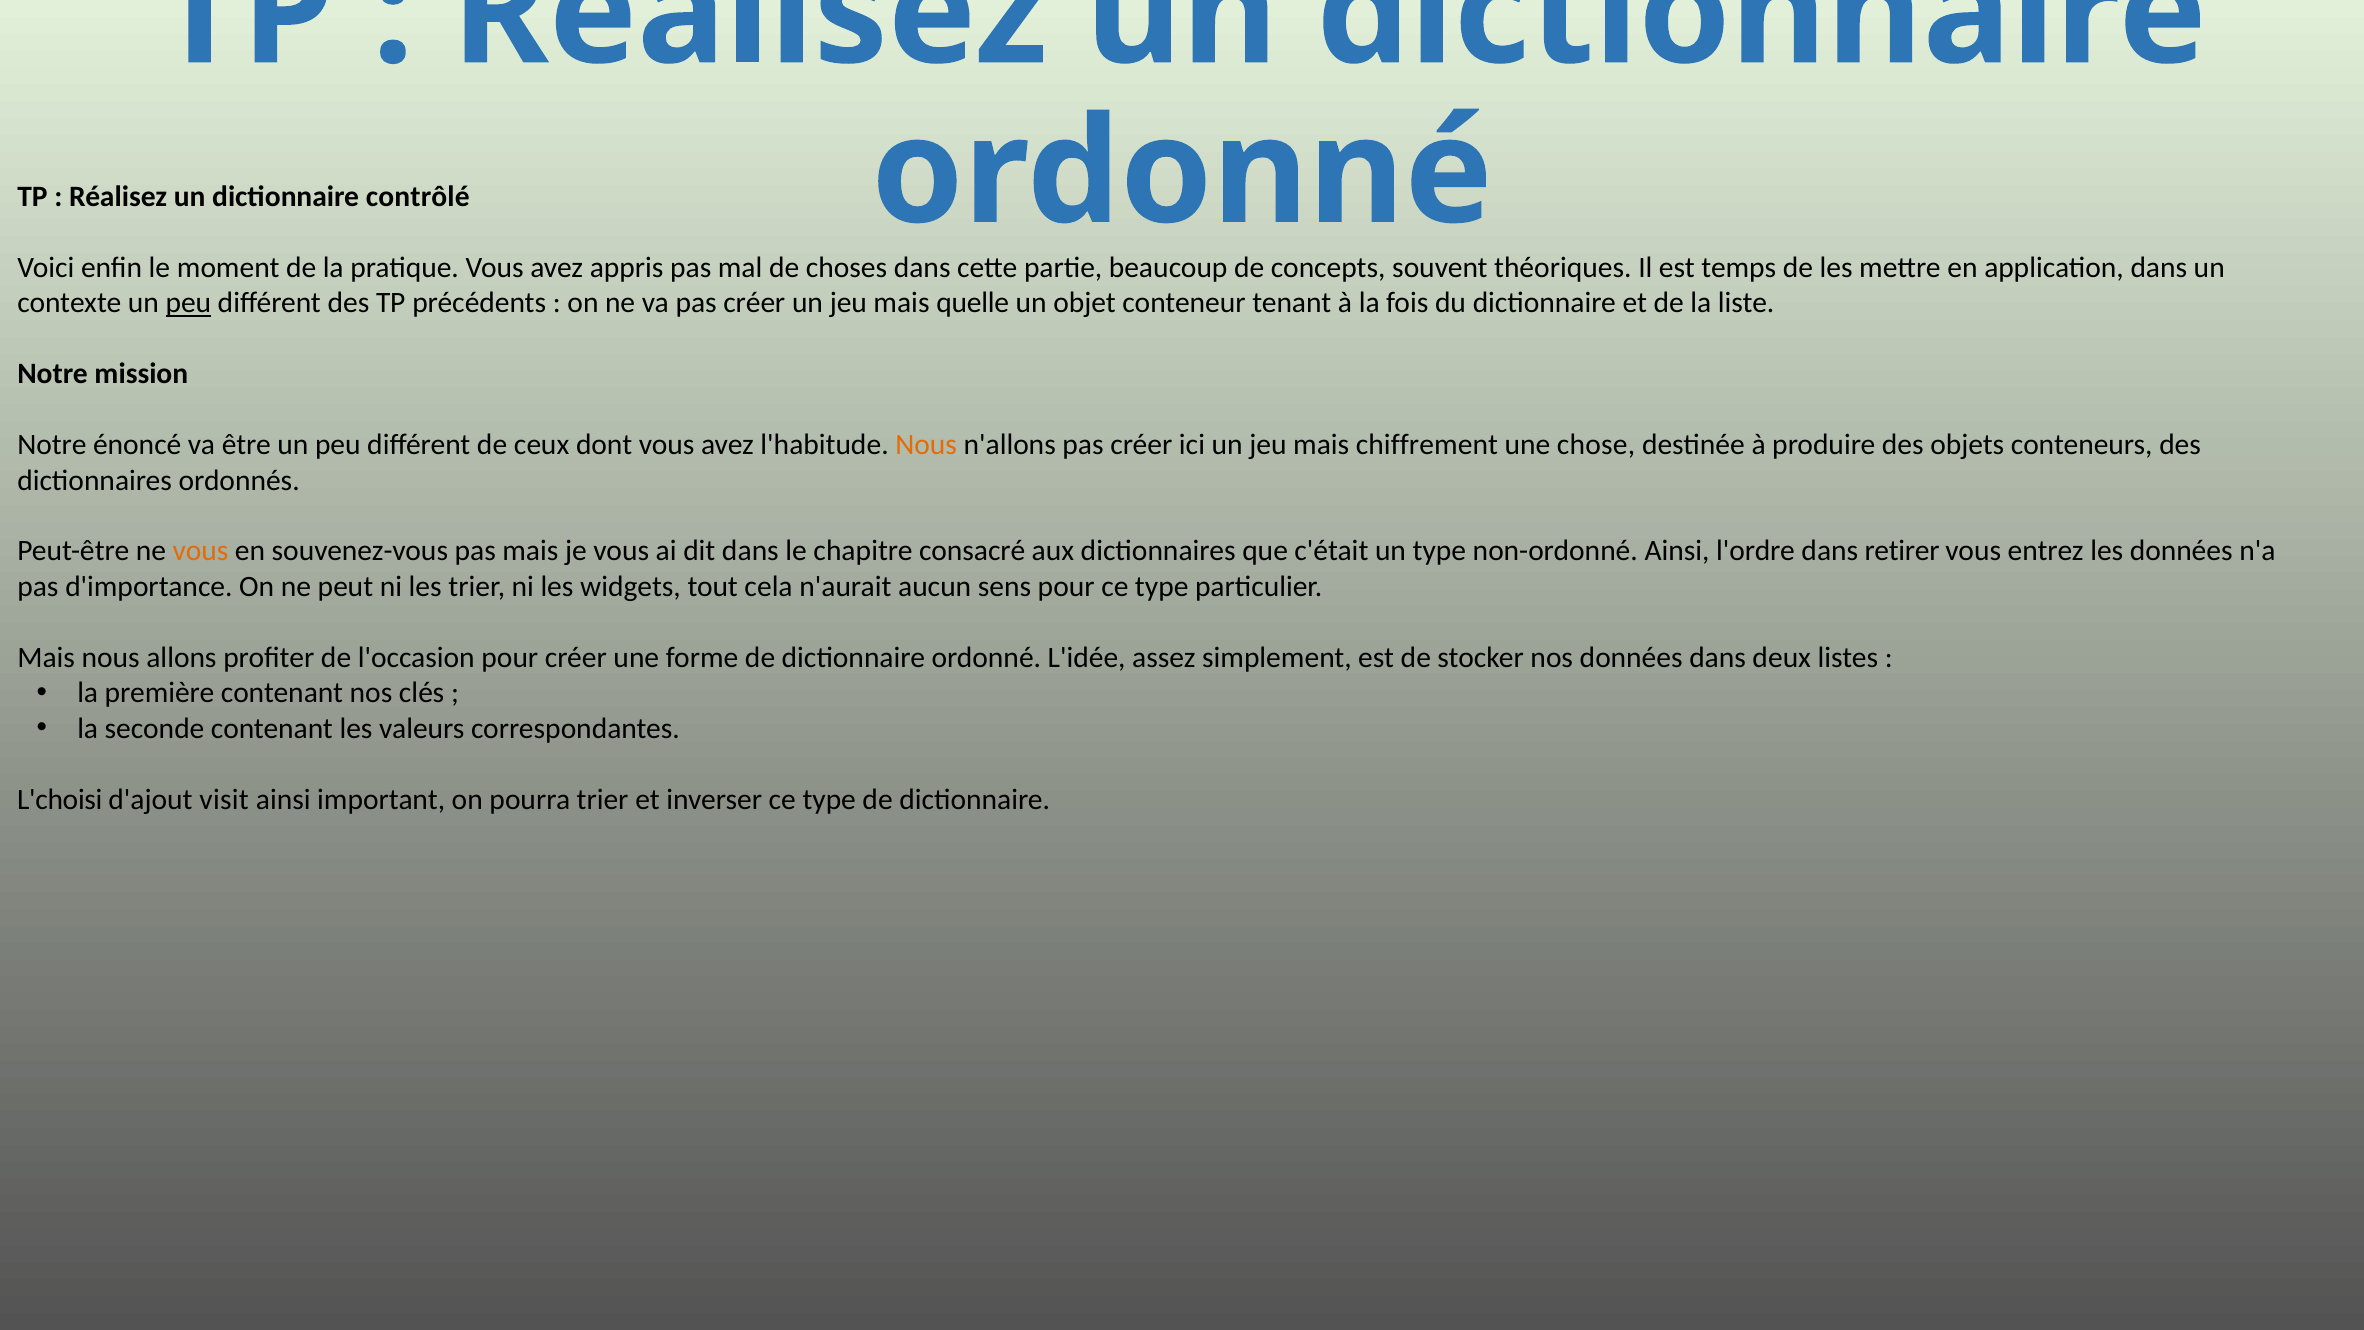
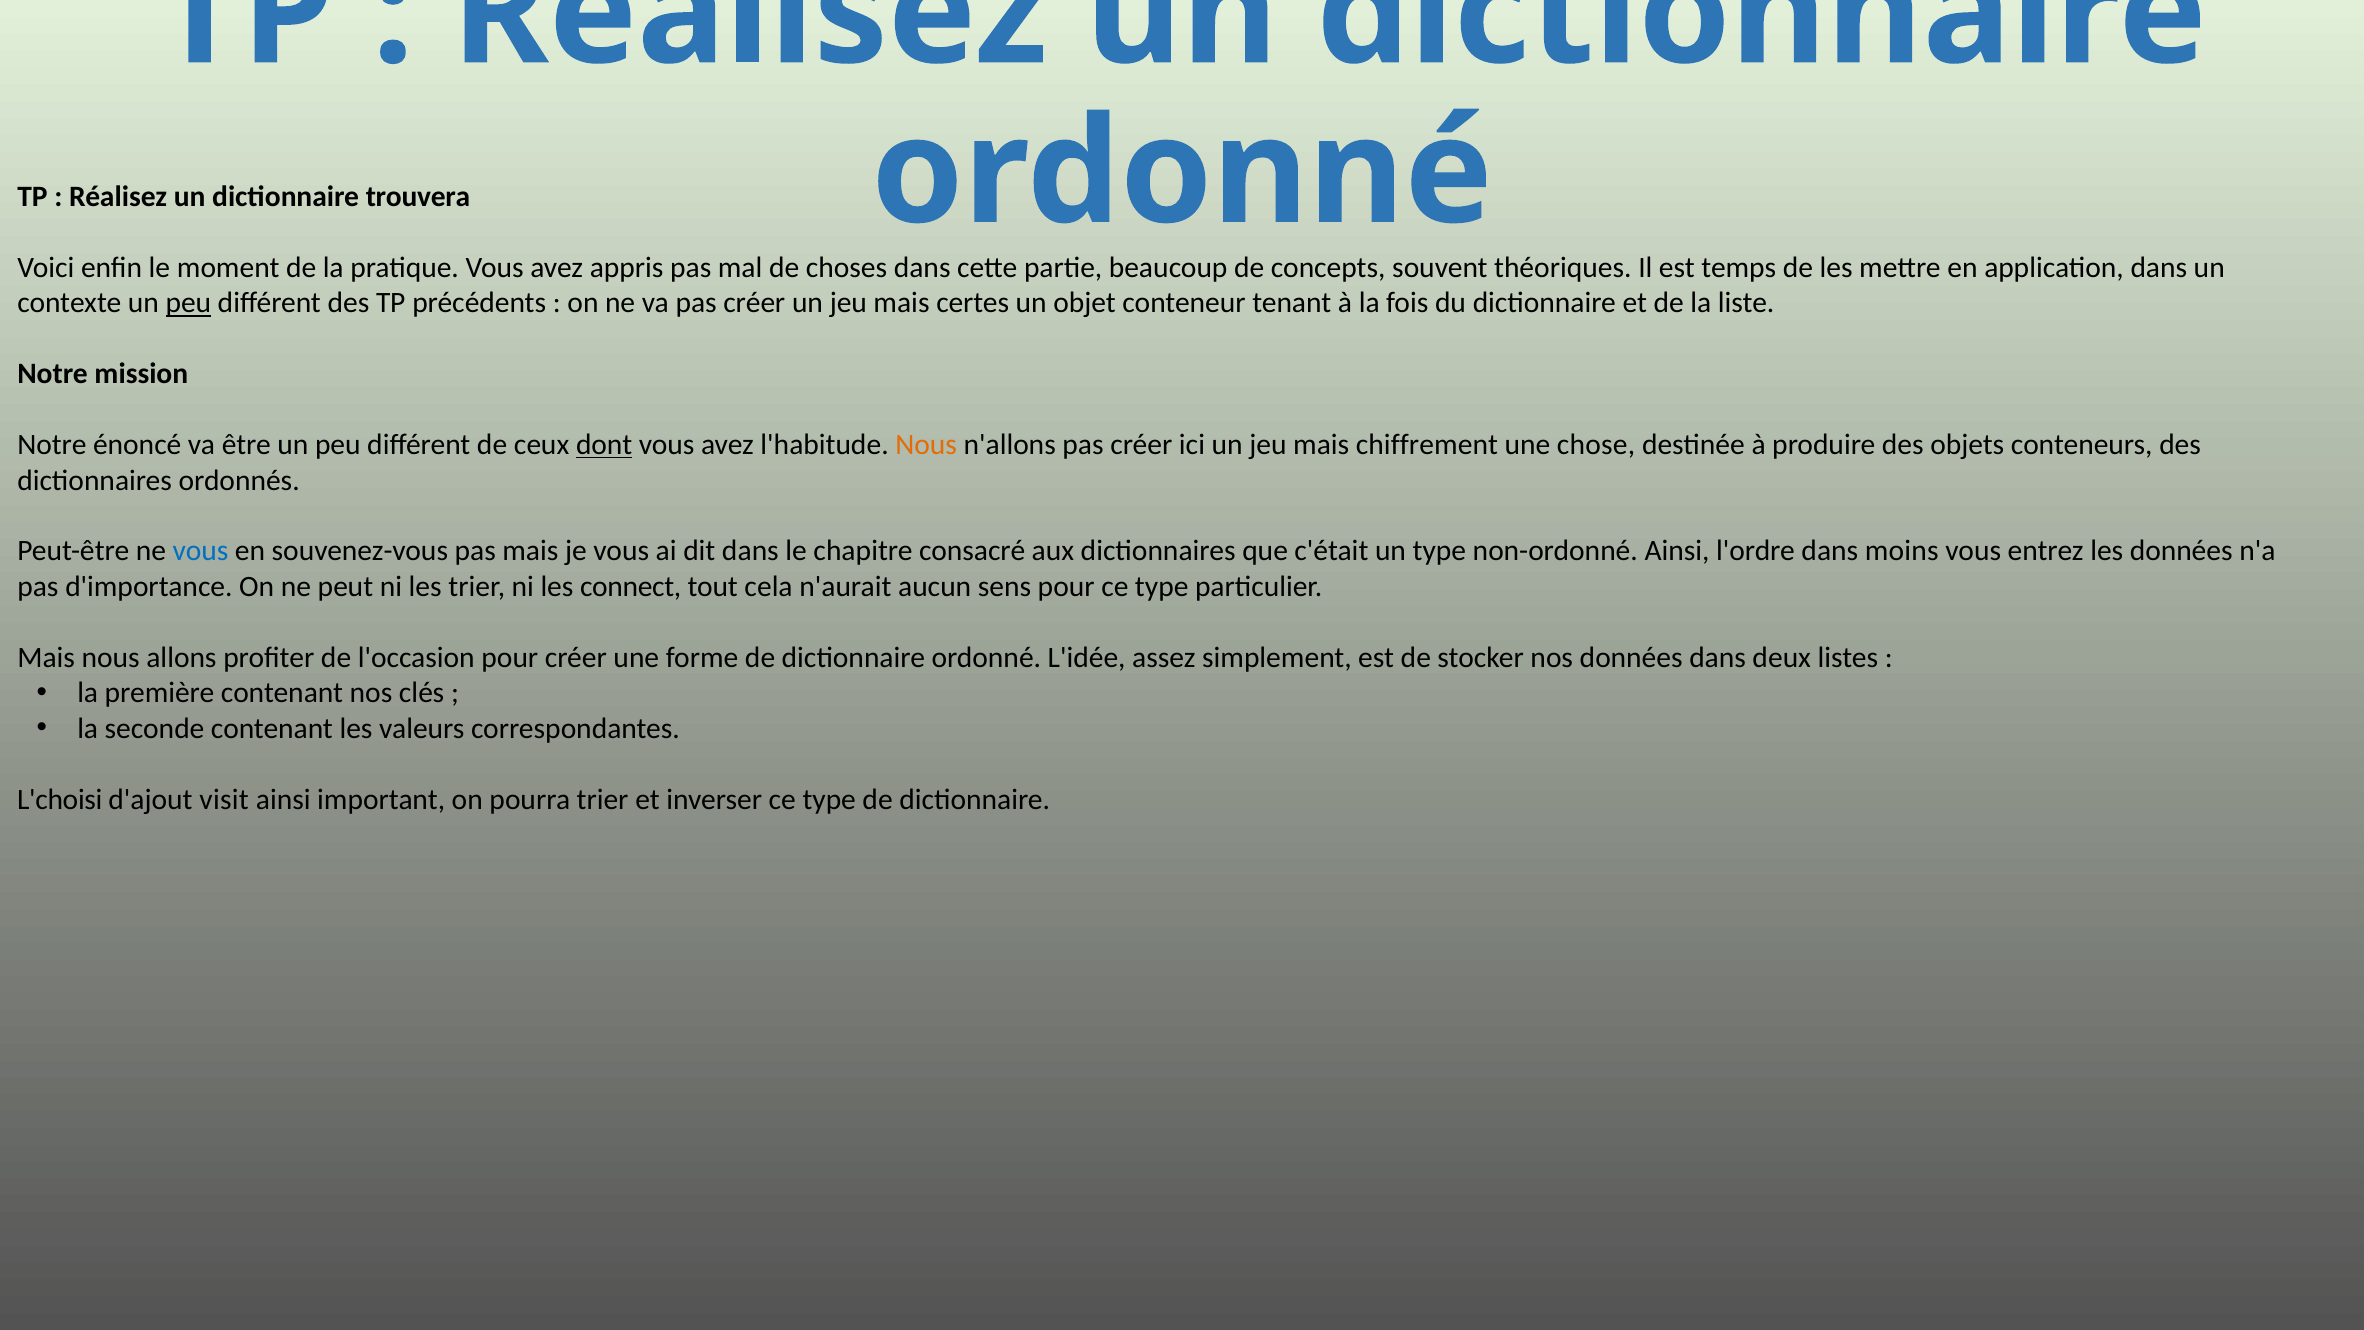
contrôlé: contrôlé -> trouvera (418, 197)
quelle: quelle -> certes (973, 303)
dont underline: none -> present (604, 445)
vous colour: orange -> blue (201, 551)
retirer: retirer -> moins (1902, 551)
widgets: widgets -> connect (631, 587)
